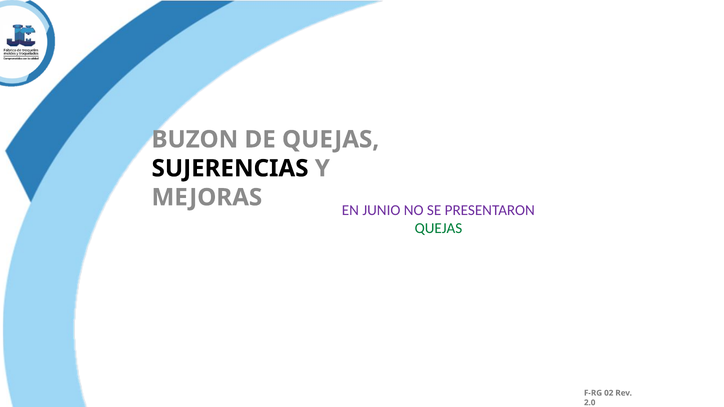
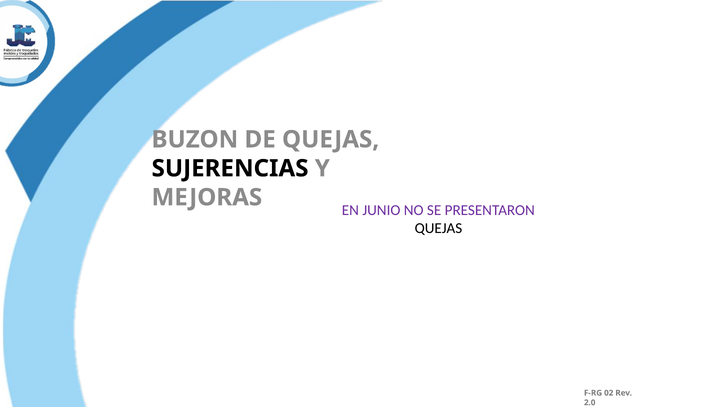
QUEJAS colour: green -> black (438, 229)
